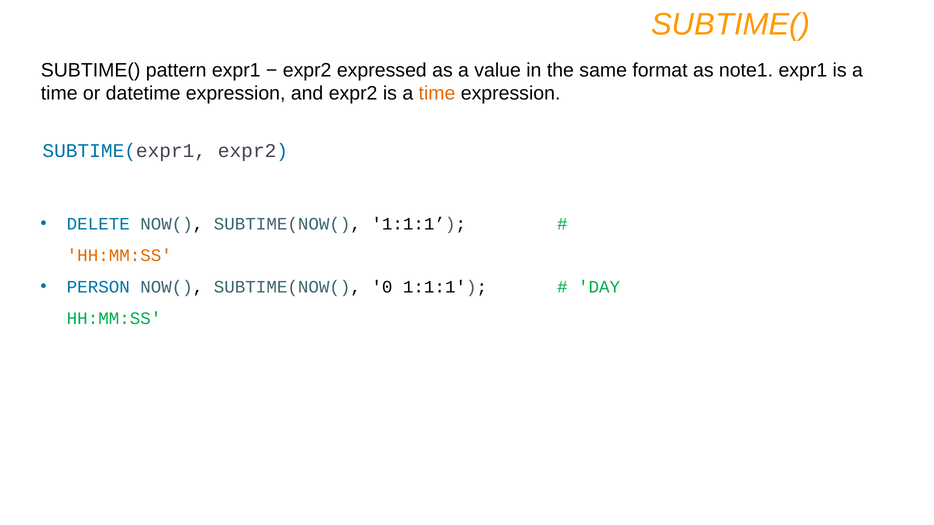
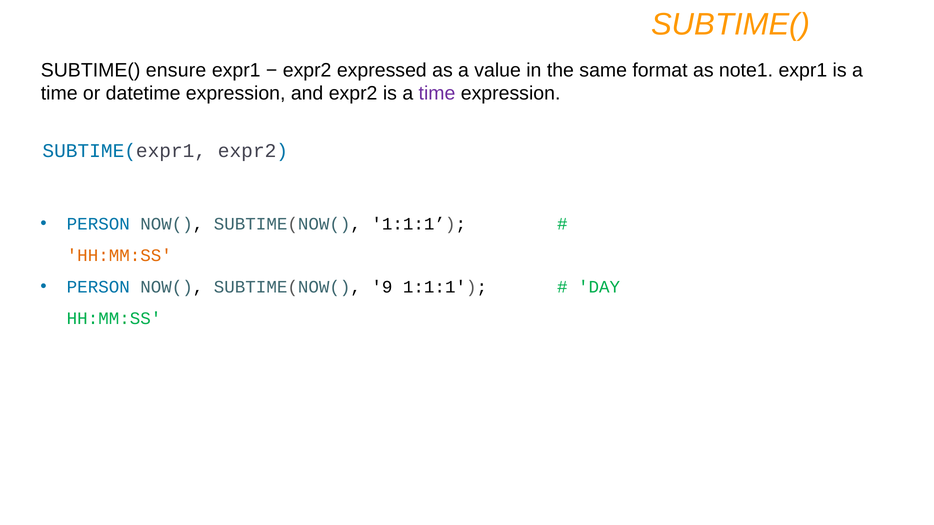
pattern: pattern -> ensure (176, 70)
time colour: orange -> purple (437, 94)
DELETE: DELETE -> PERSON (98, 224)
0: 0 -> 9 (382, 287)
